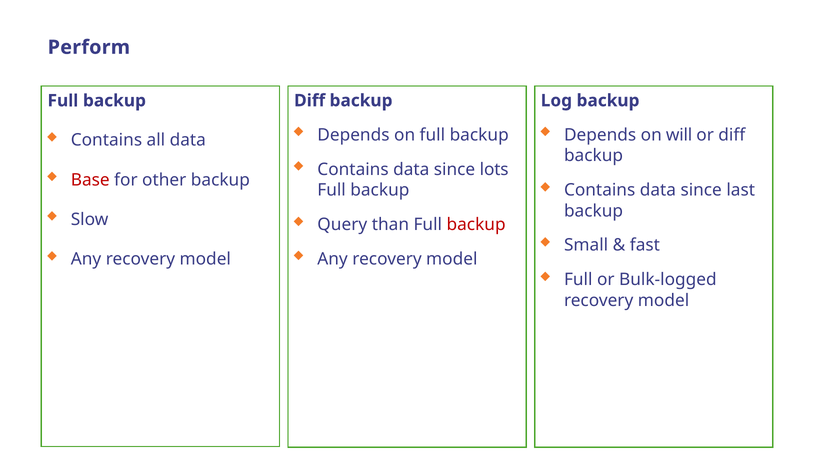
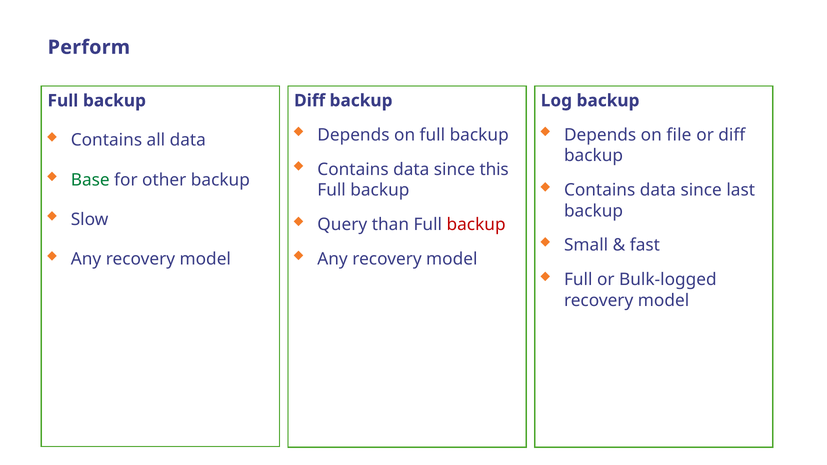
will: will -> file (679, 135)
lots: lots -> this (494, 170)
Base colour: red -> green (90, 180)
